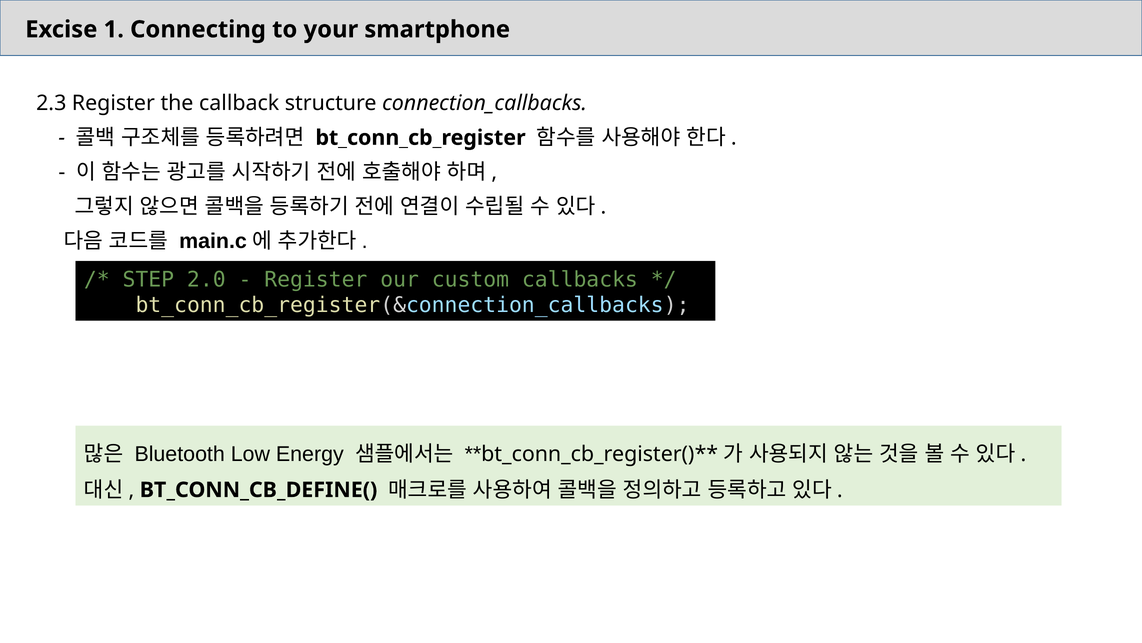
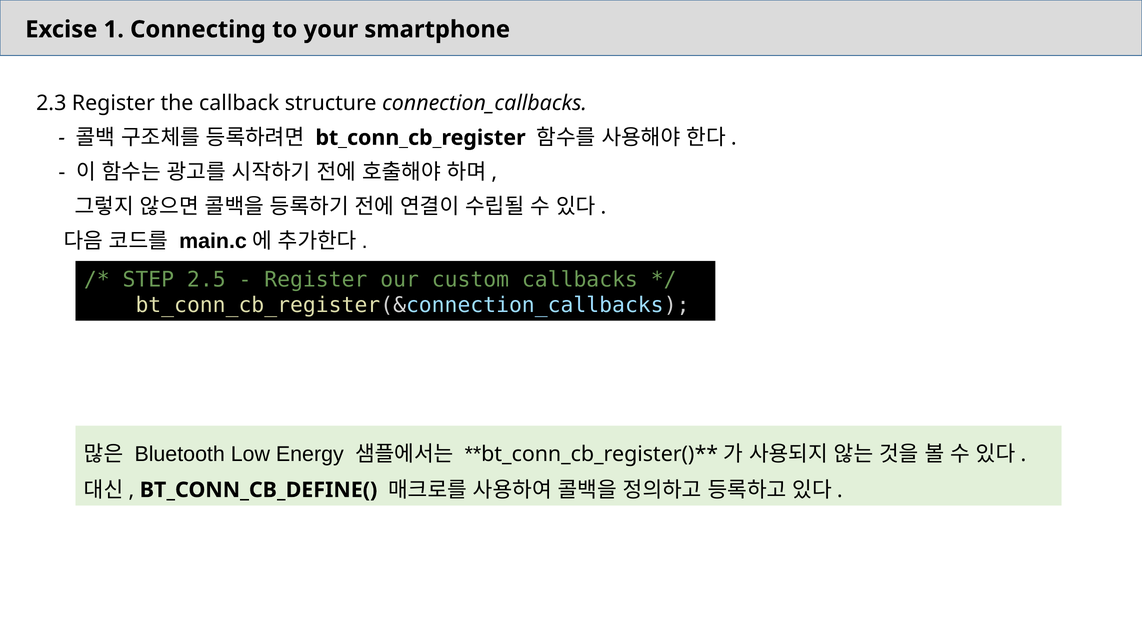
2.0: 2.0 -> 2.5 (206, 279)
